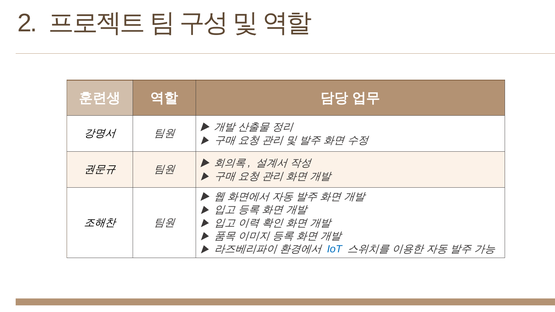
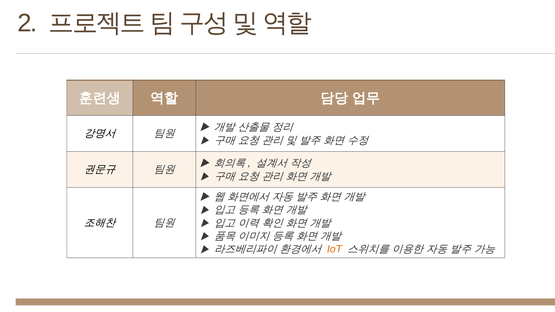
IoT colour: blue -> orange (335, 249)
